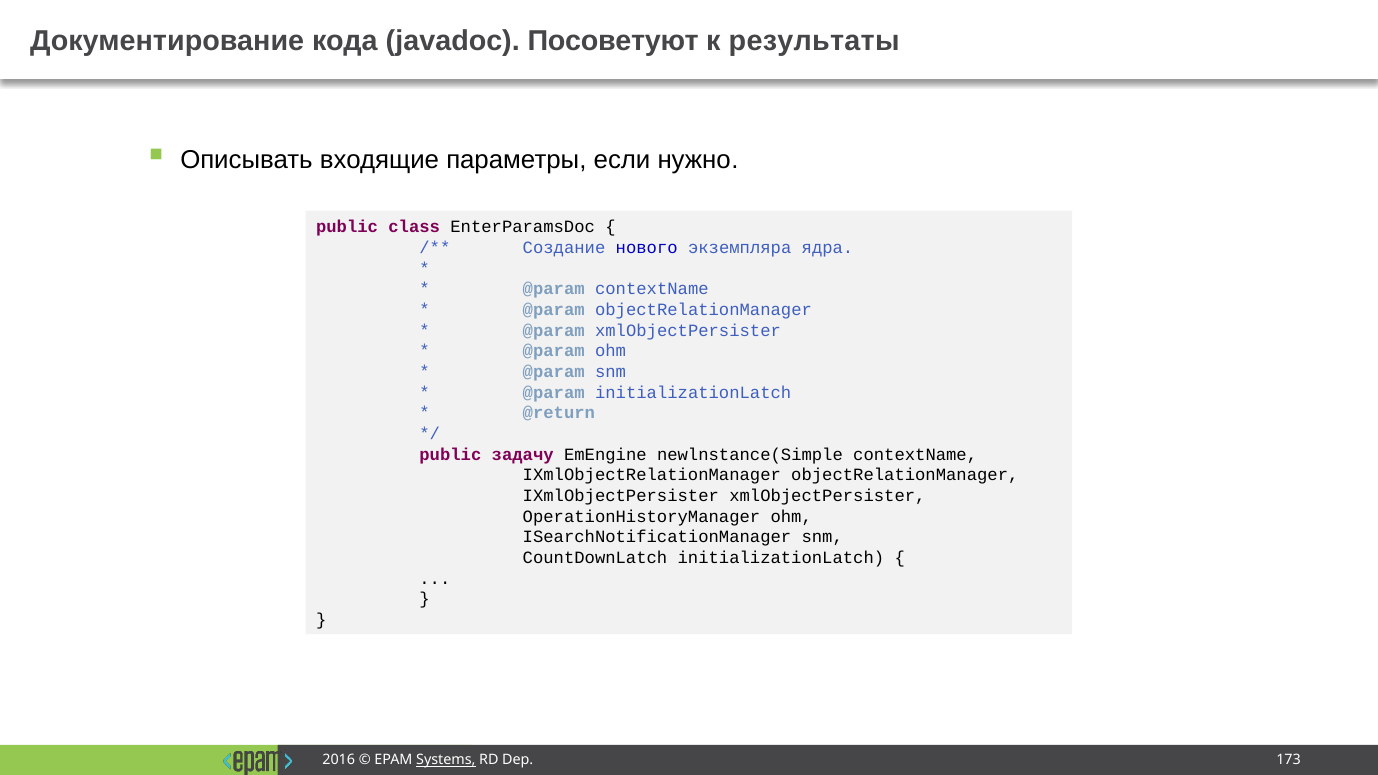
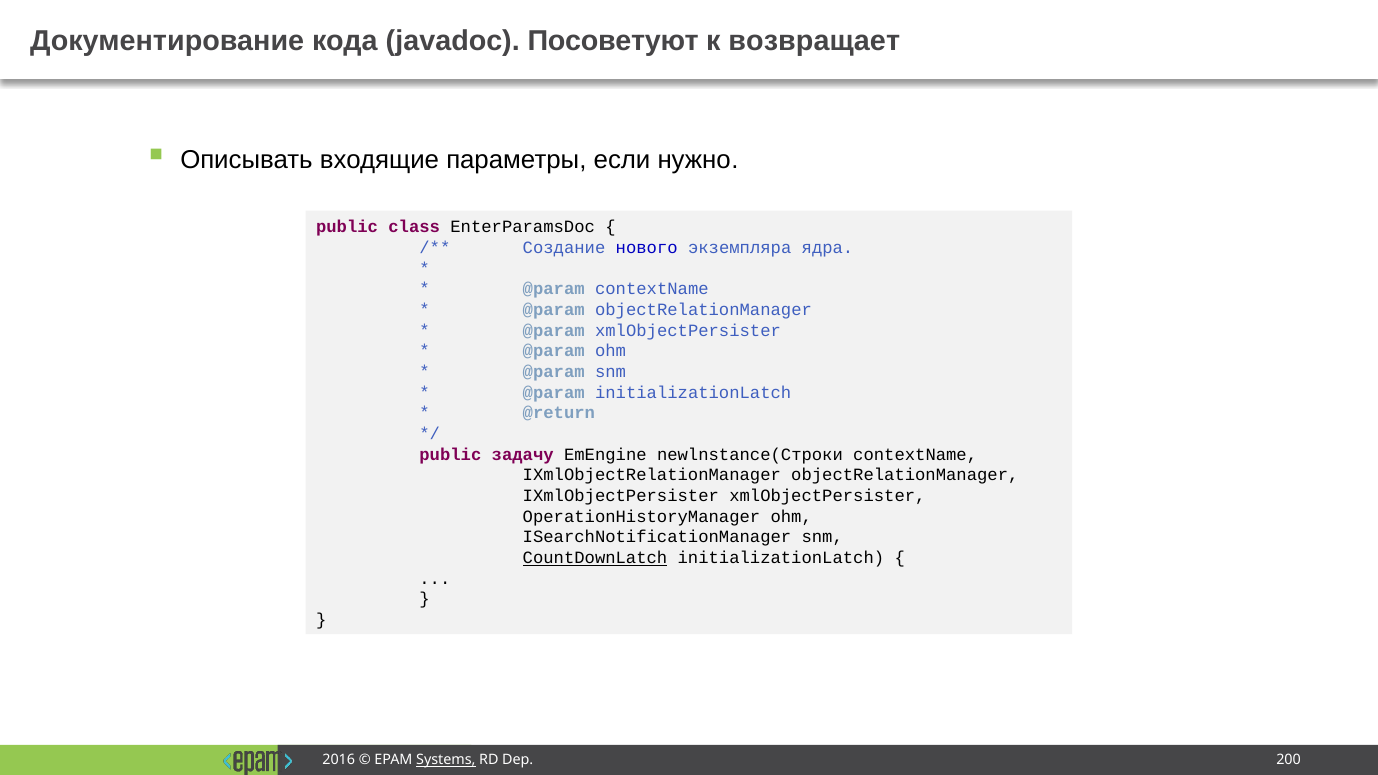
результаты: результаты -> возвращает (814, 41)
newlnstance(Simple: newlnstance(Simple -> newlnstance(Строки (750, 455)
CountDownLatch underline: none -> present (595, 558)
173: 173 -> 200 (1289, 760)
